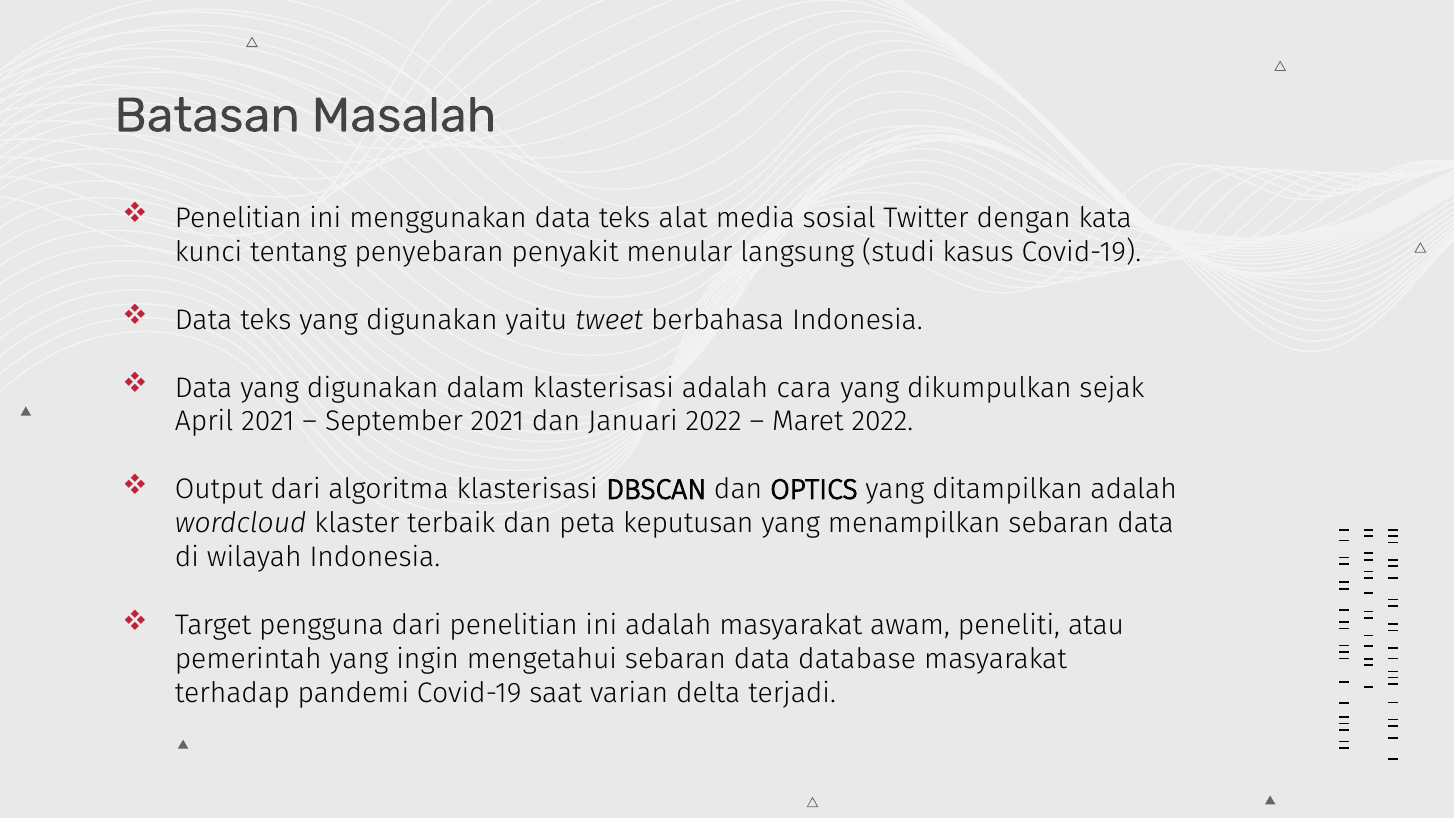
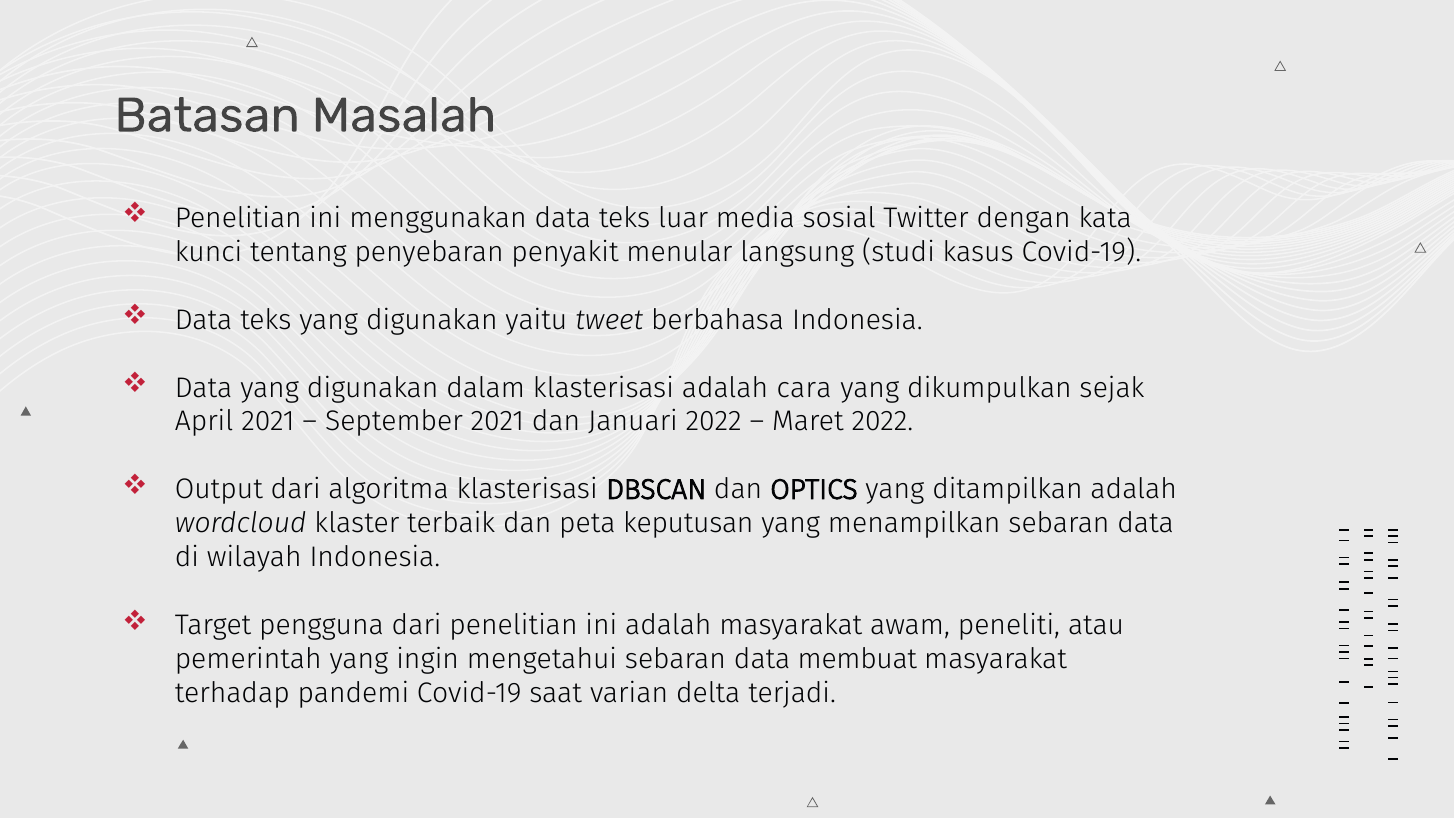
alat: alat -> luar (683, 218)
database: database -> membuat (857, 659)
